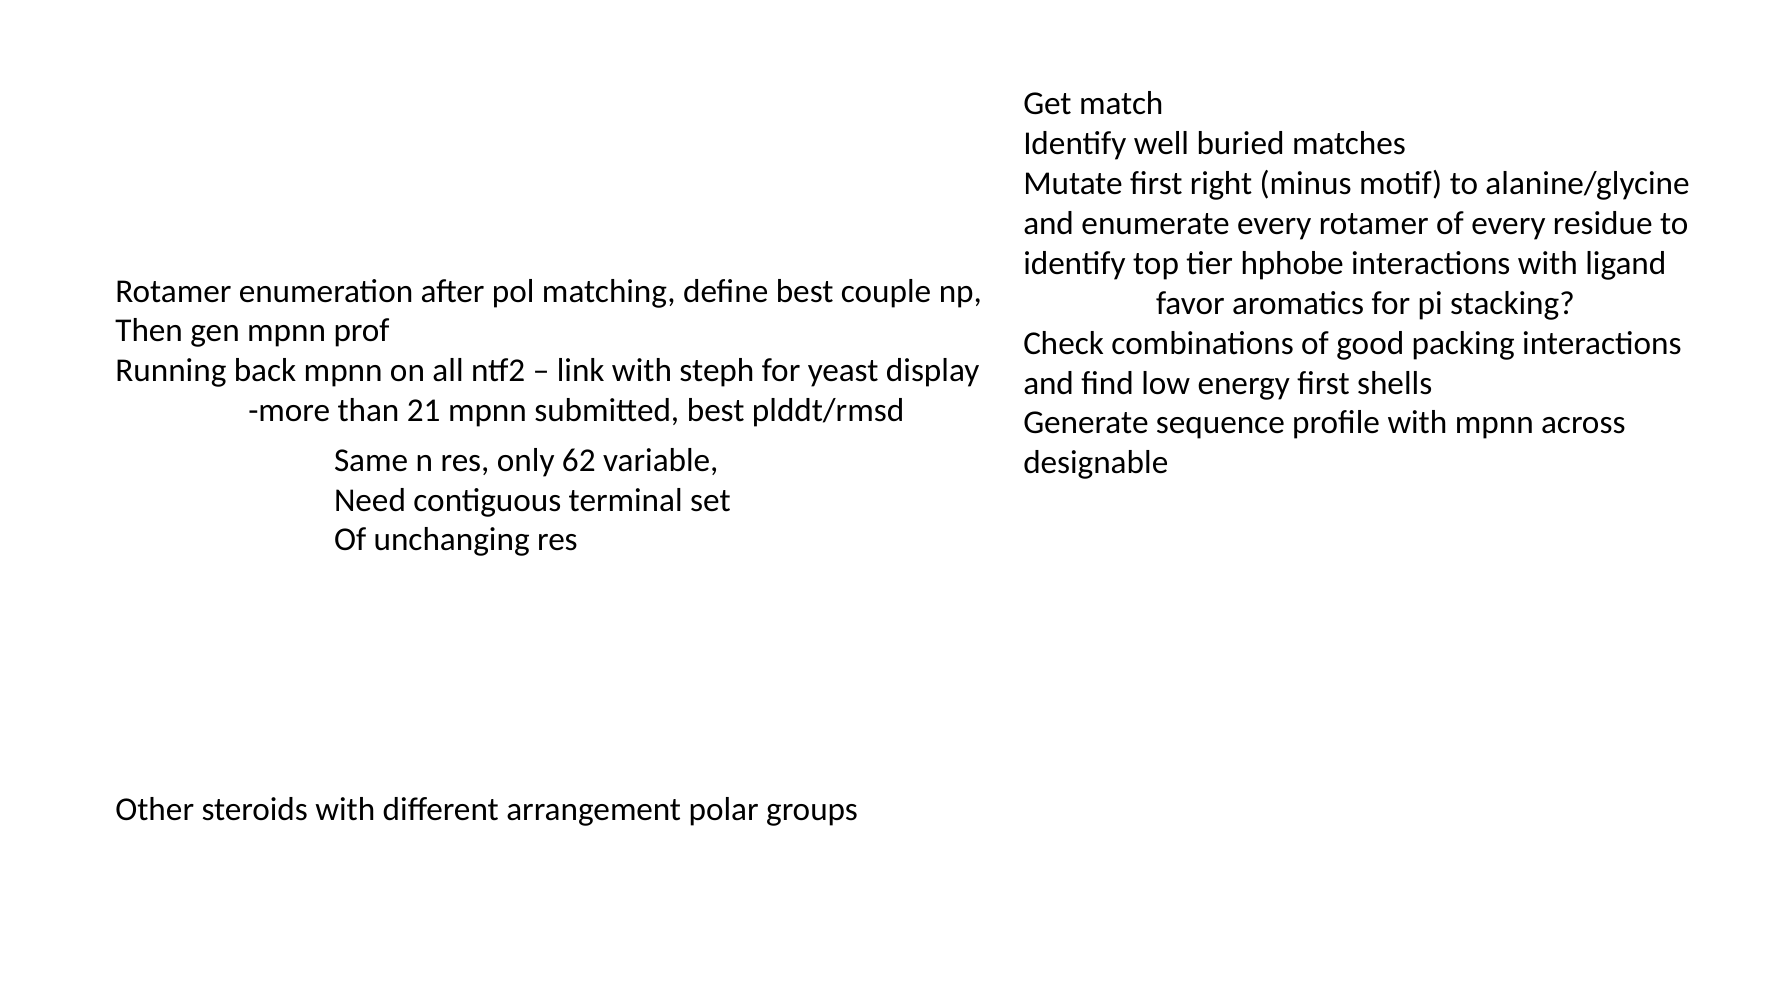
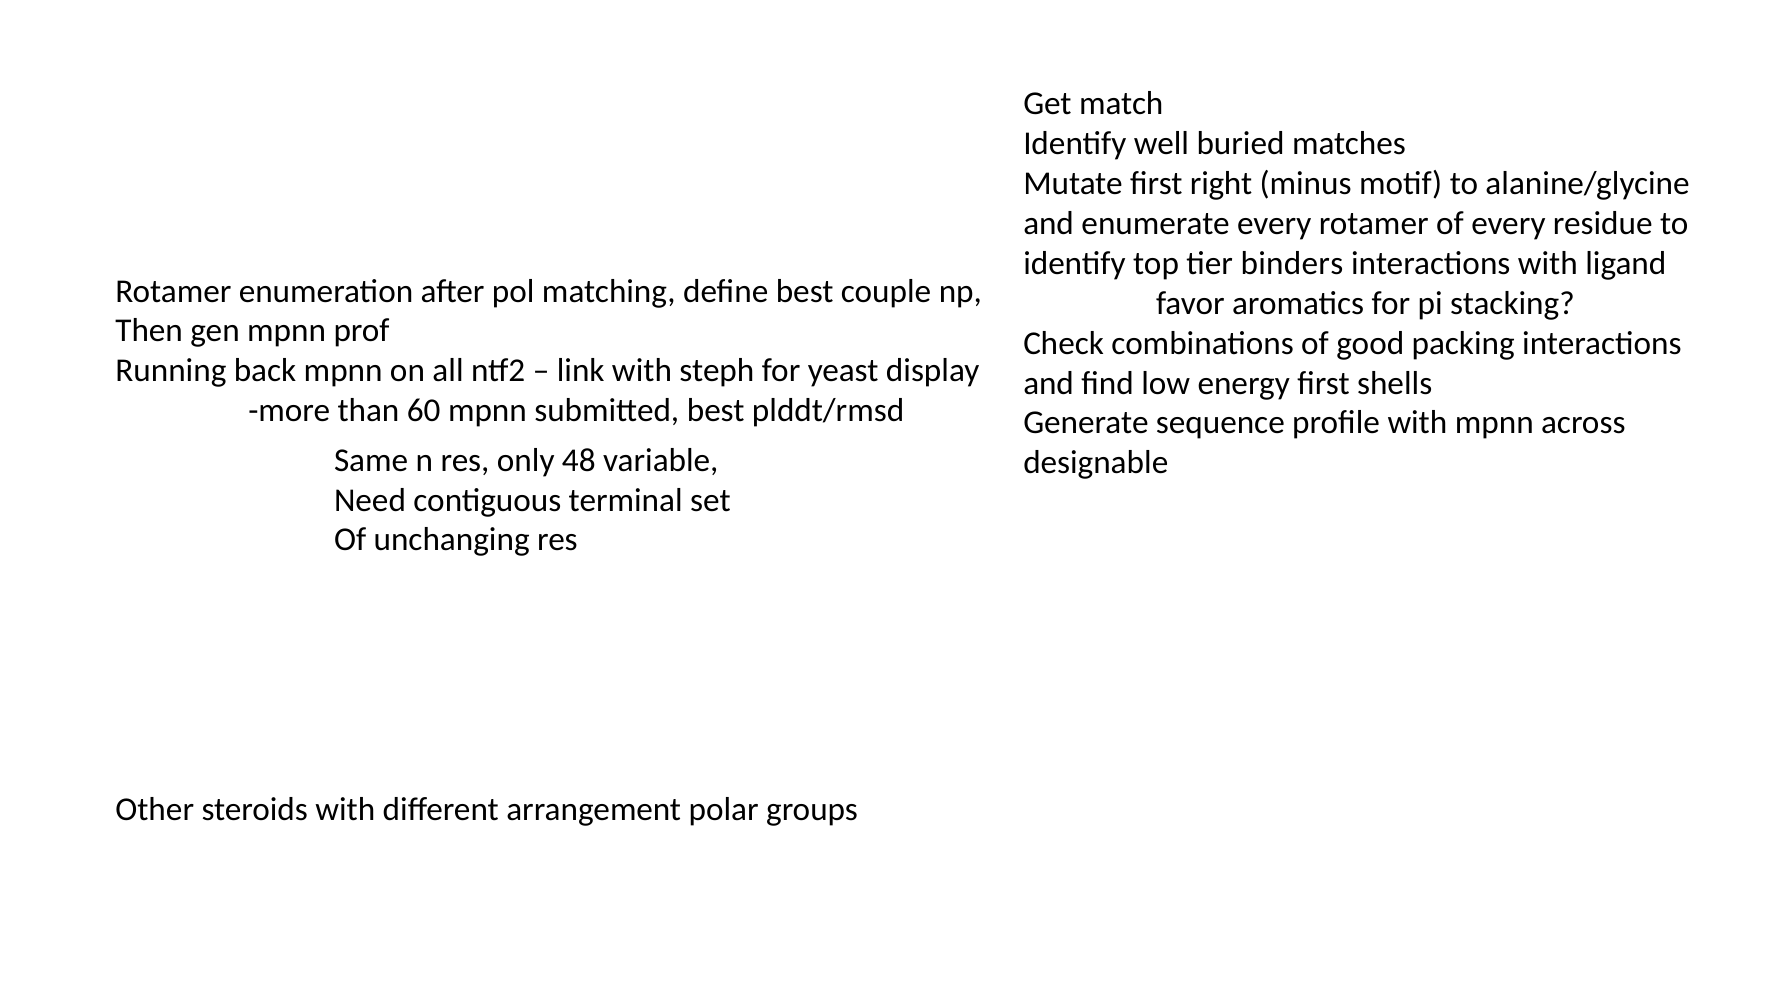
hphobe: hphobe -> binders (1292, 263)
21: 21 -> 60 (424, 411)
62: 62 -> 48 (579, 460)
